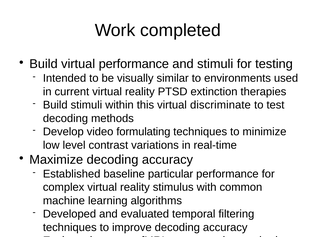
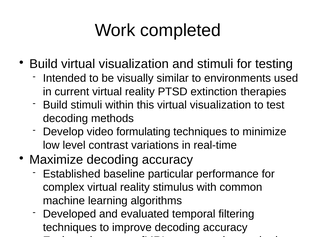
Build virtual performance: performance -> visualization (134, 64)
this virtual discriminate: discriminate -> visualization (220, 105)
